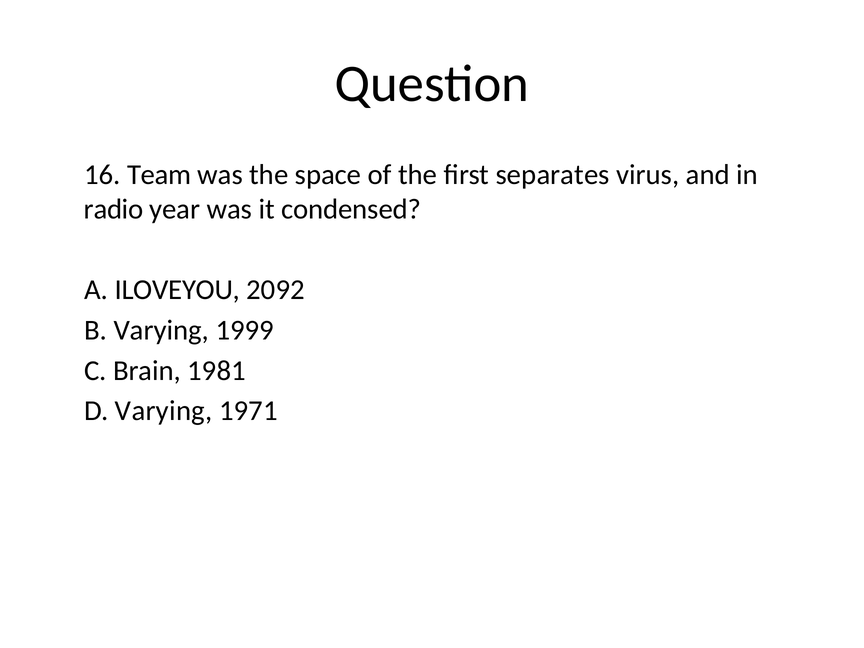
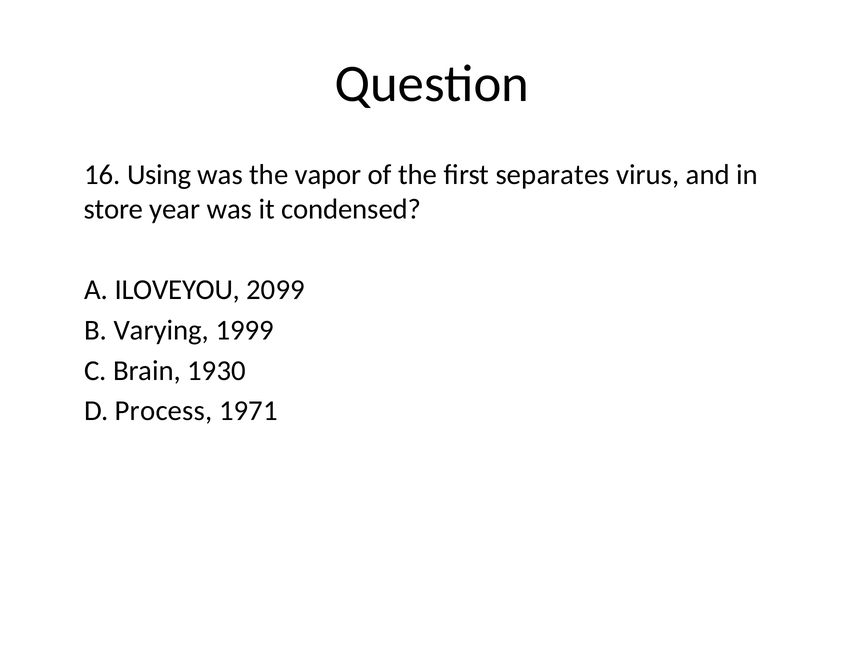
Team: Team -> Using (159, 175)
space: space -> vapor (328, 175)
radio: radio -> store (114, 209)
2092: 2092 -> 2099 (276, 290)
1981: 1981 -> 1930 (217, 371)
D Varying: Varying -> Process (164, 411)
